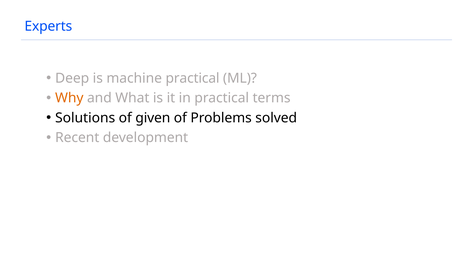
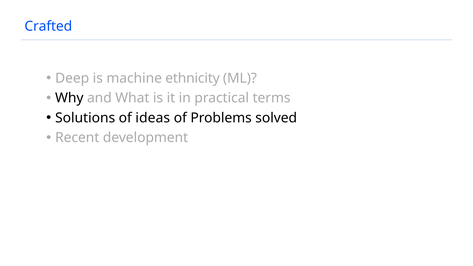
Experts: Experts -> Crafted (48, 26)
machine practical: practical -> ethnicity (193, 78)
Why colour: orange -> black (69, 98)
given: given -> ideas (153, 118)
